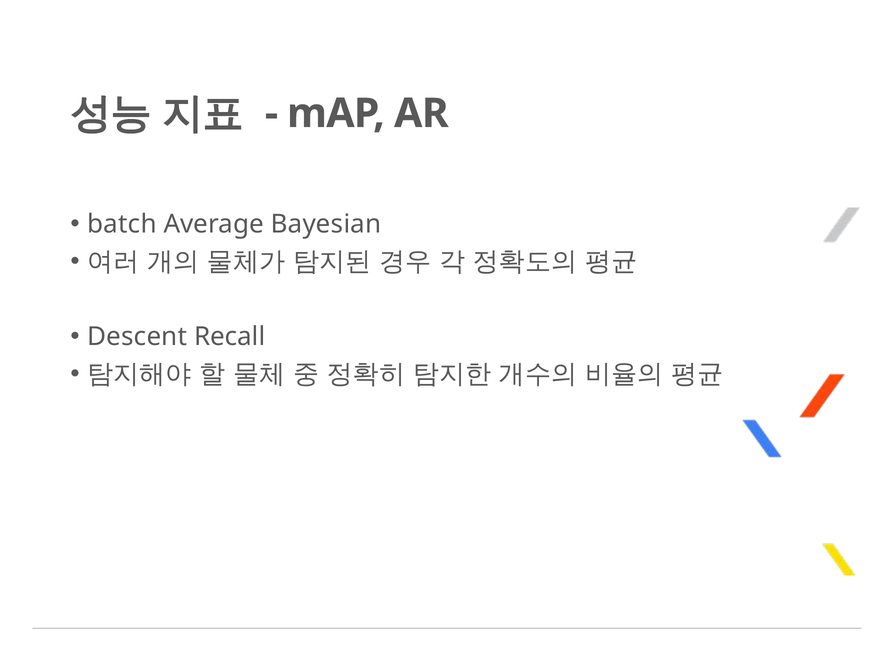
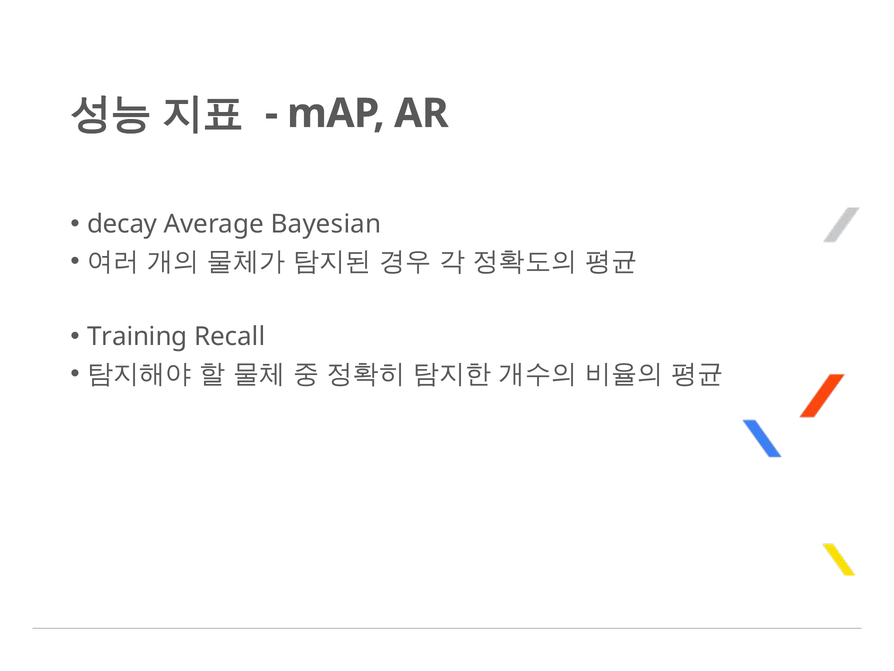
batch: batch -> decay (122, 224)
Descent: Descent -> Training (137, 336)
